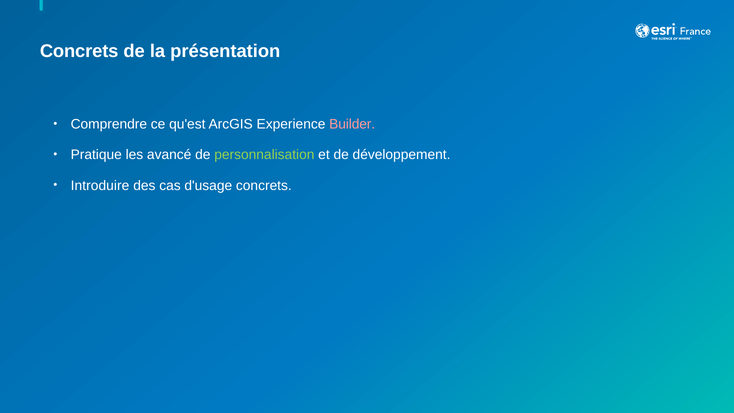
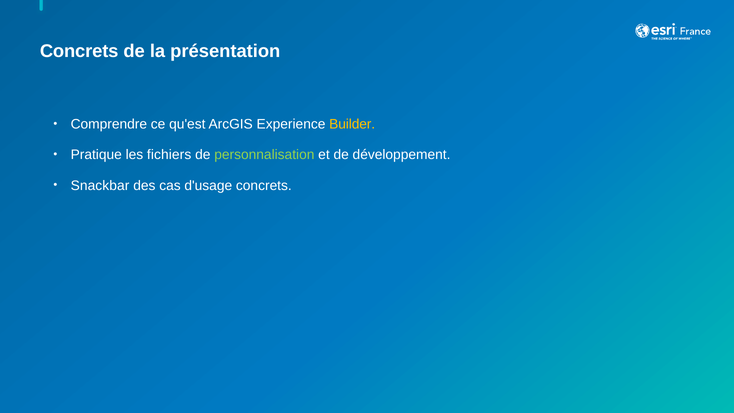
Builder colour: pink -> yellow (352, 124)
avancé: avancé -> fichiers (169, 155)
Introduire: Introduire -> Snackbar (100, 186)
